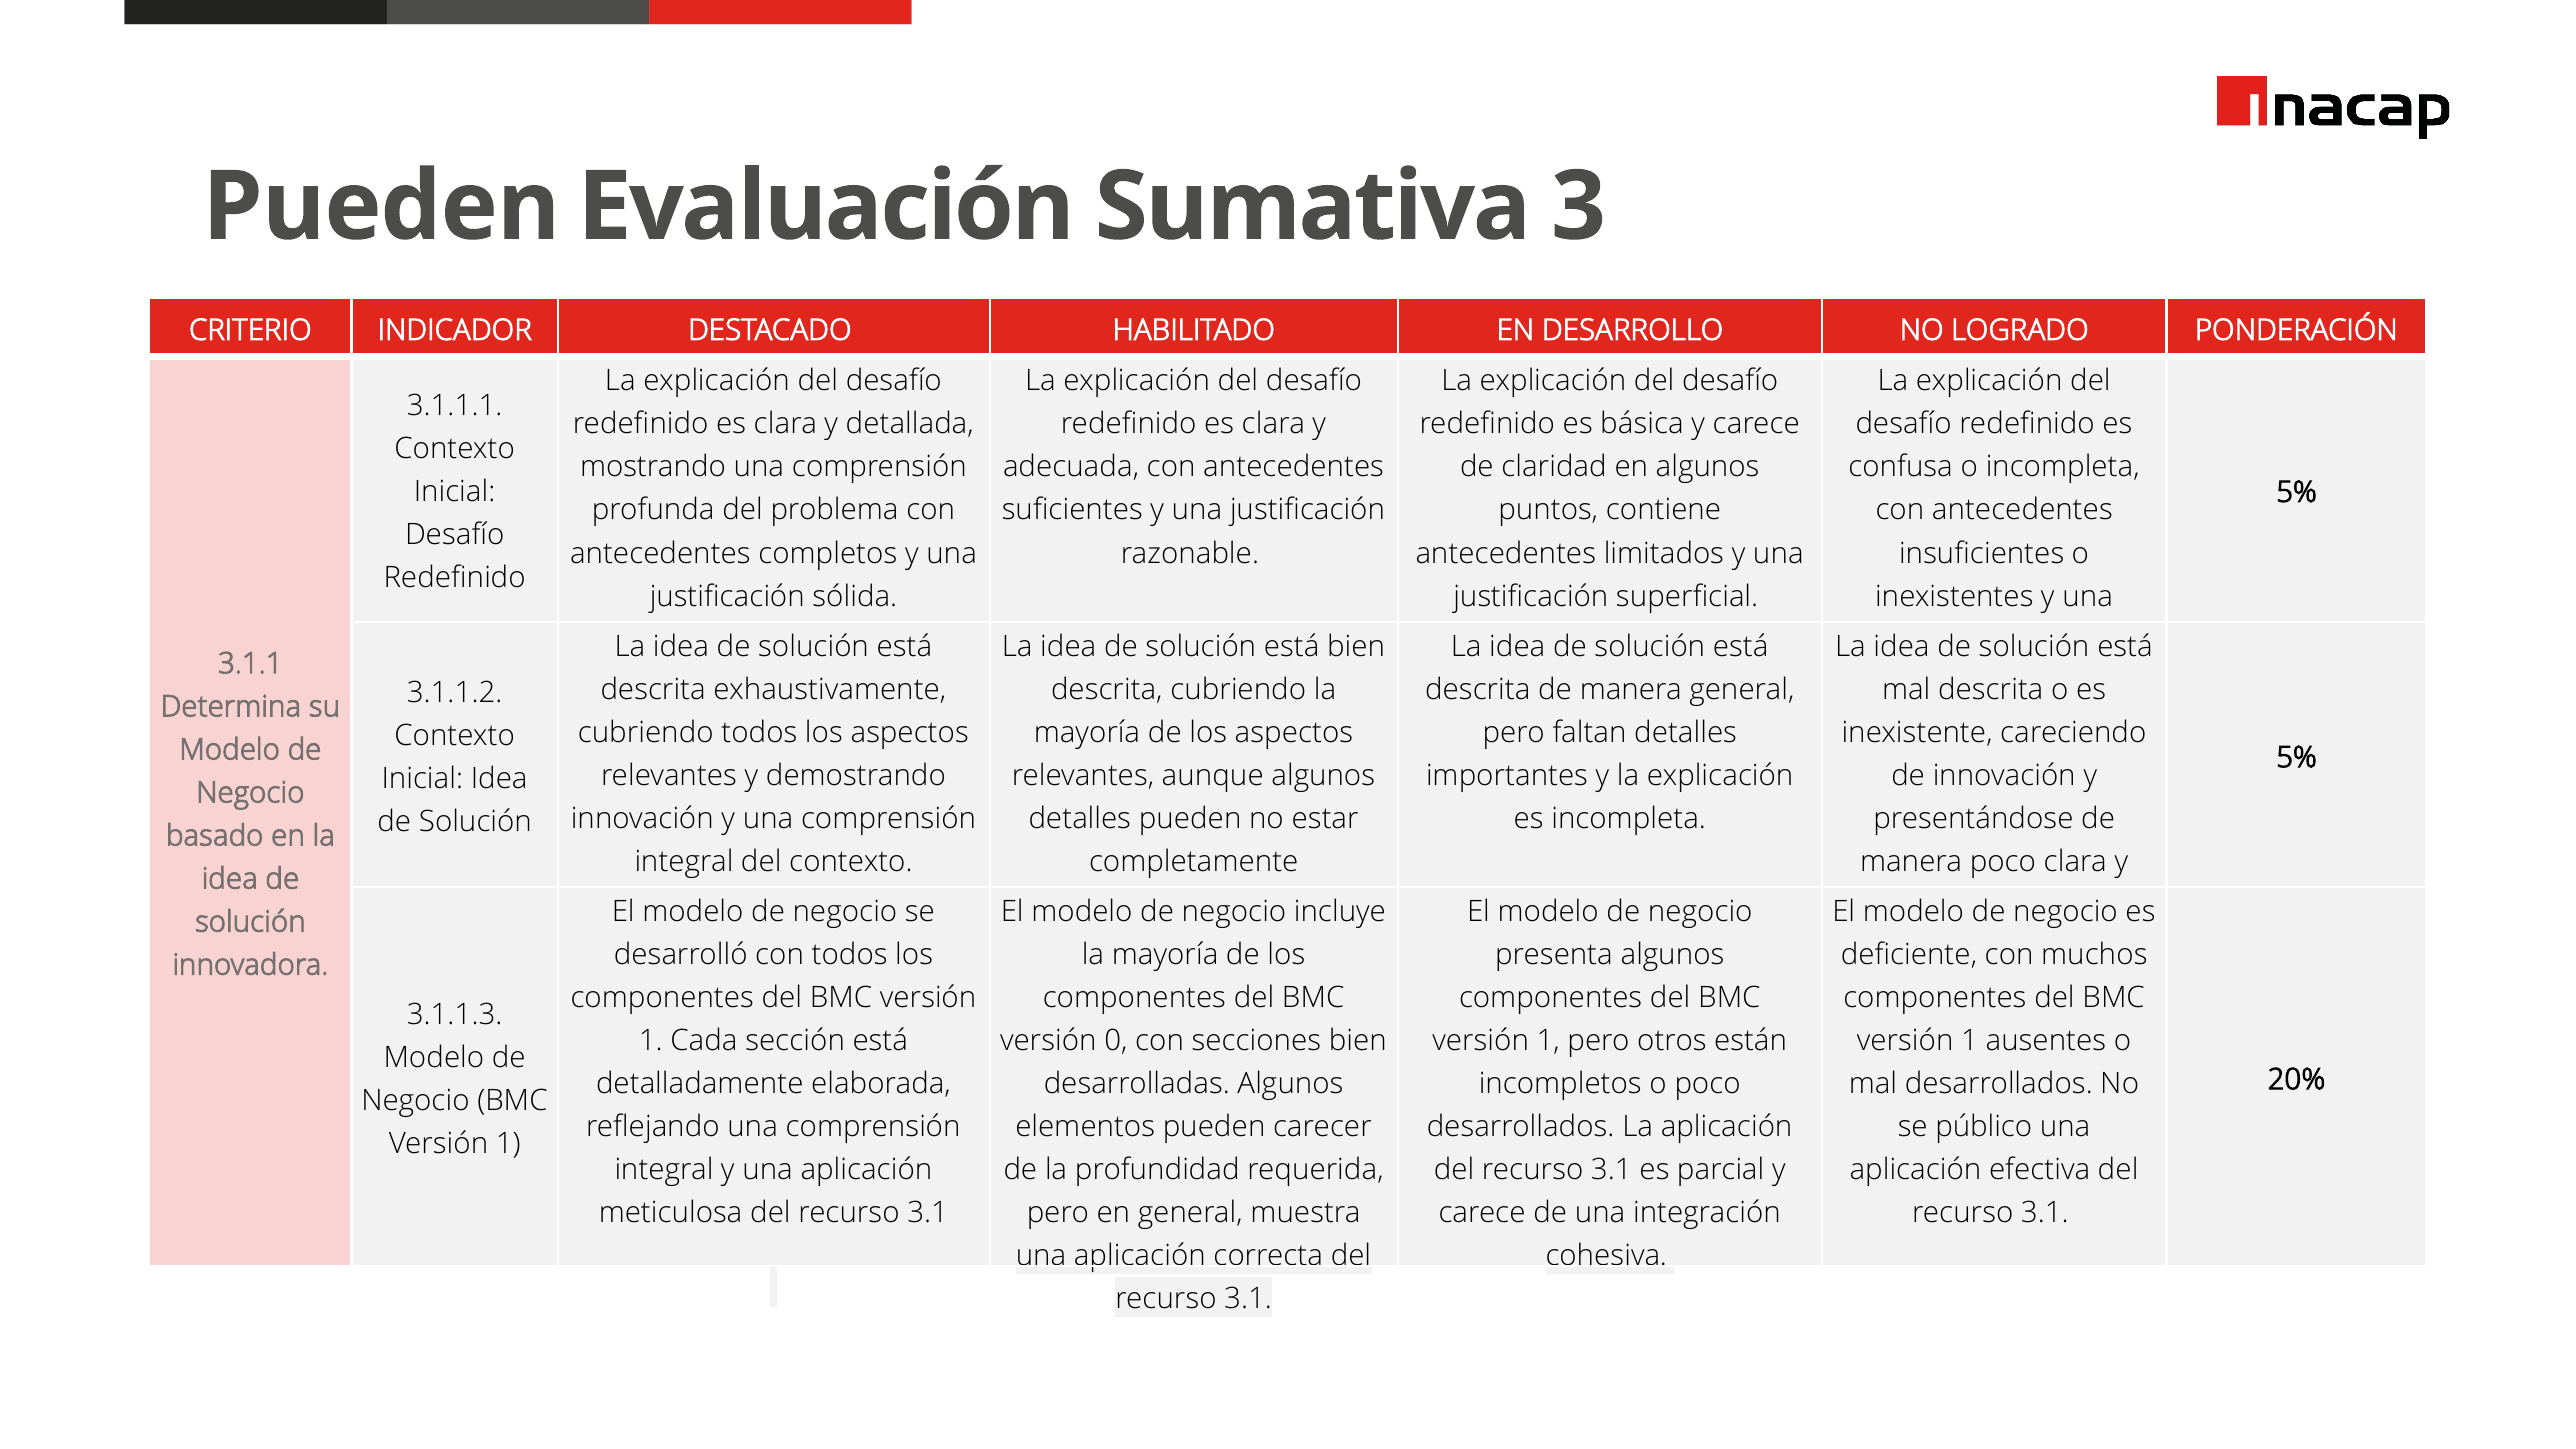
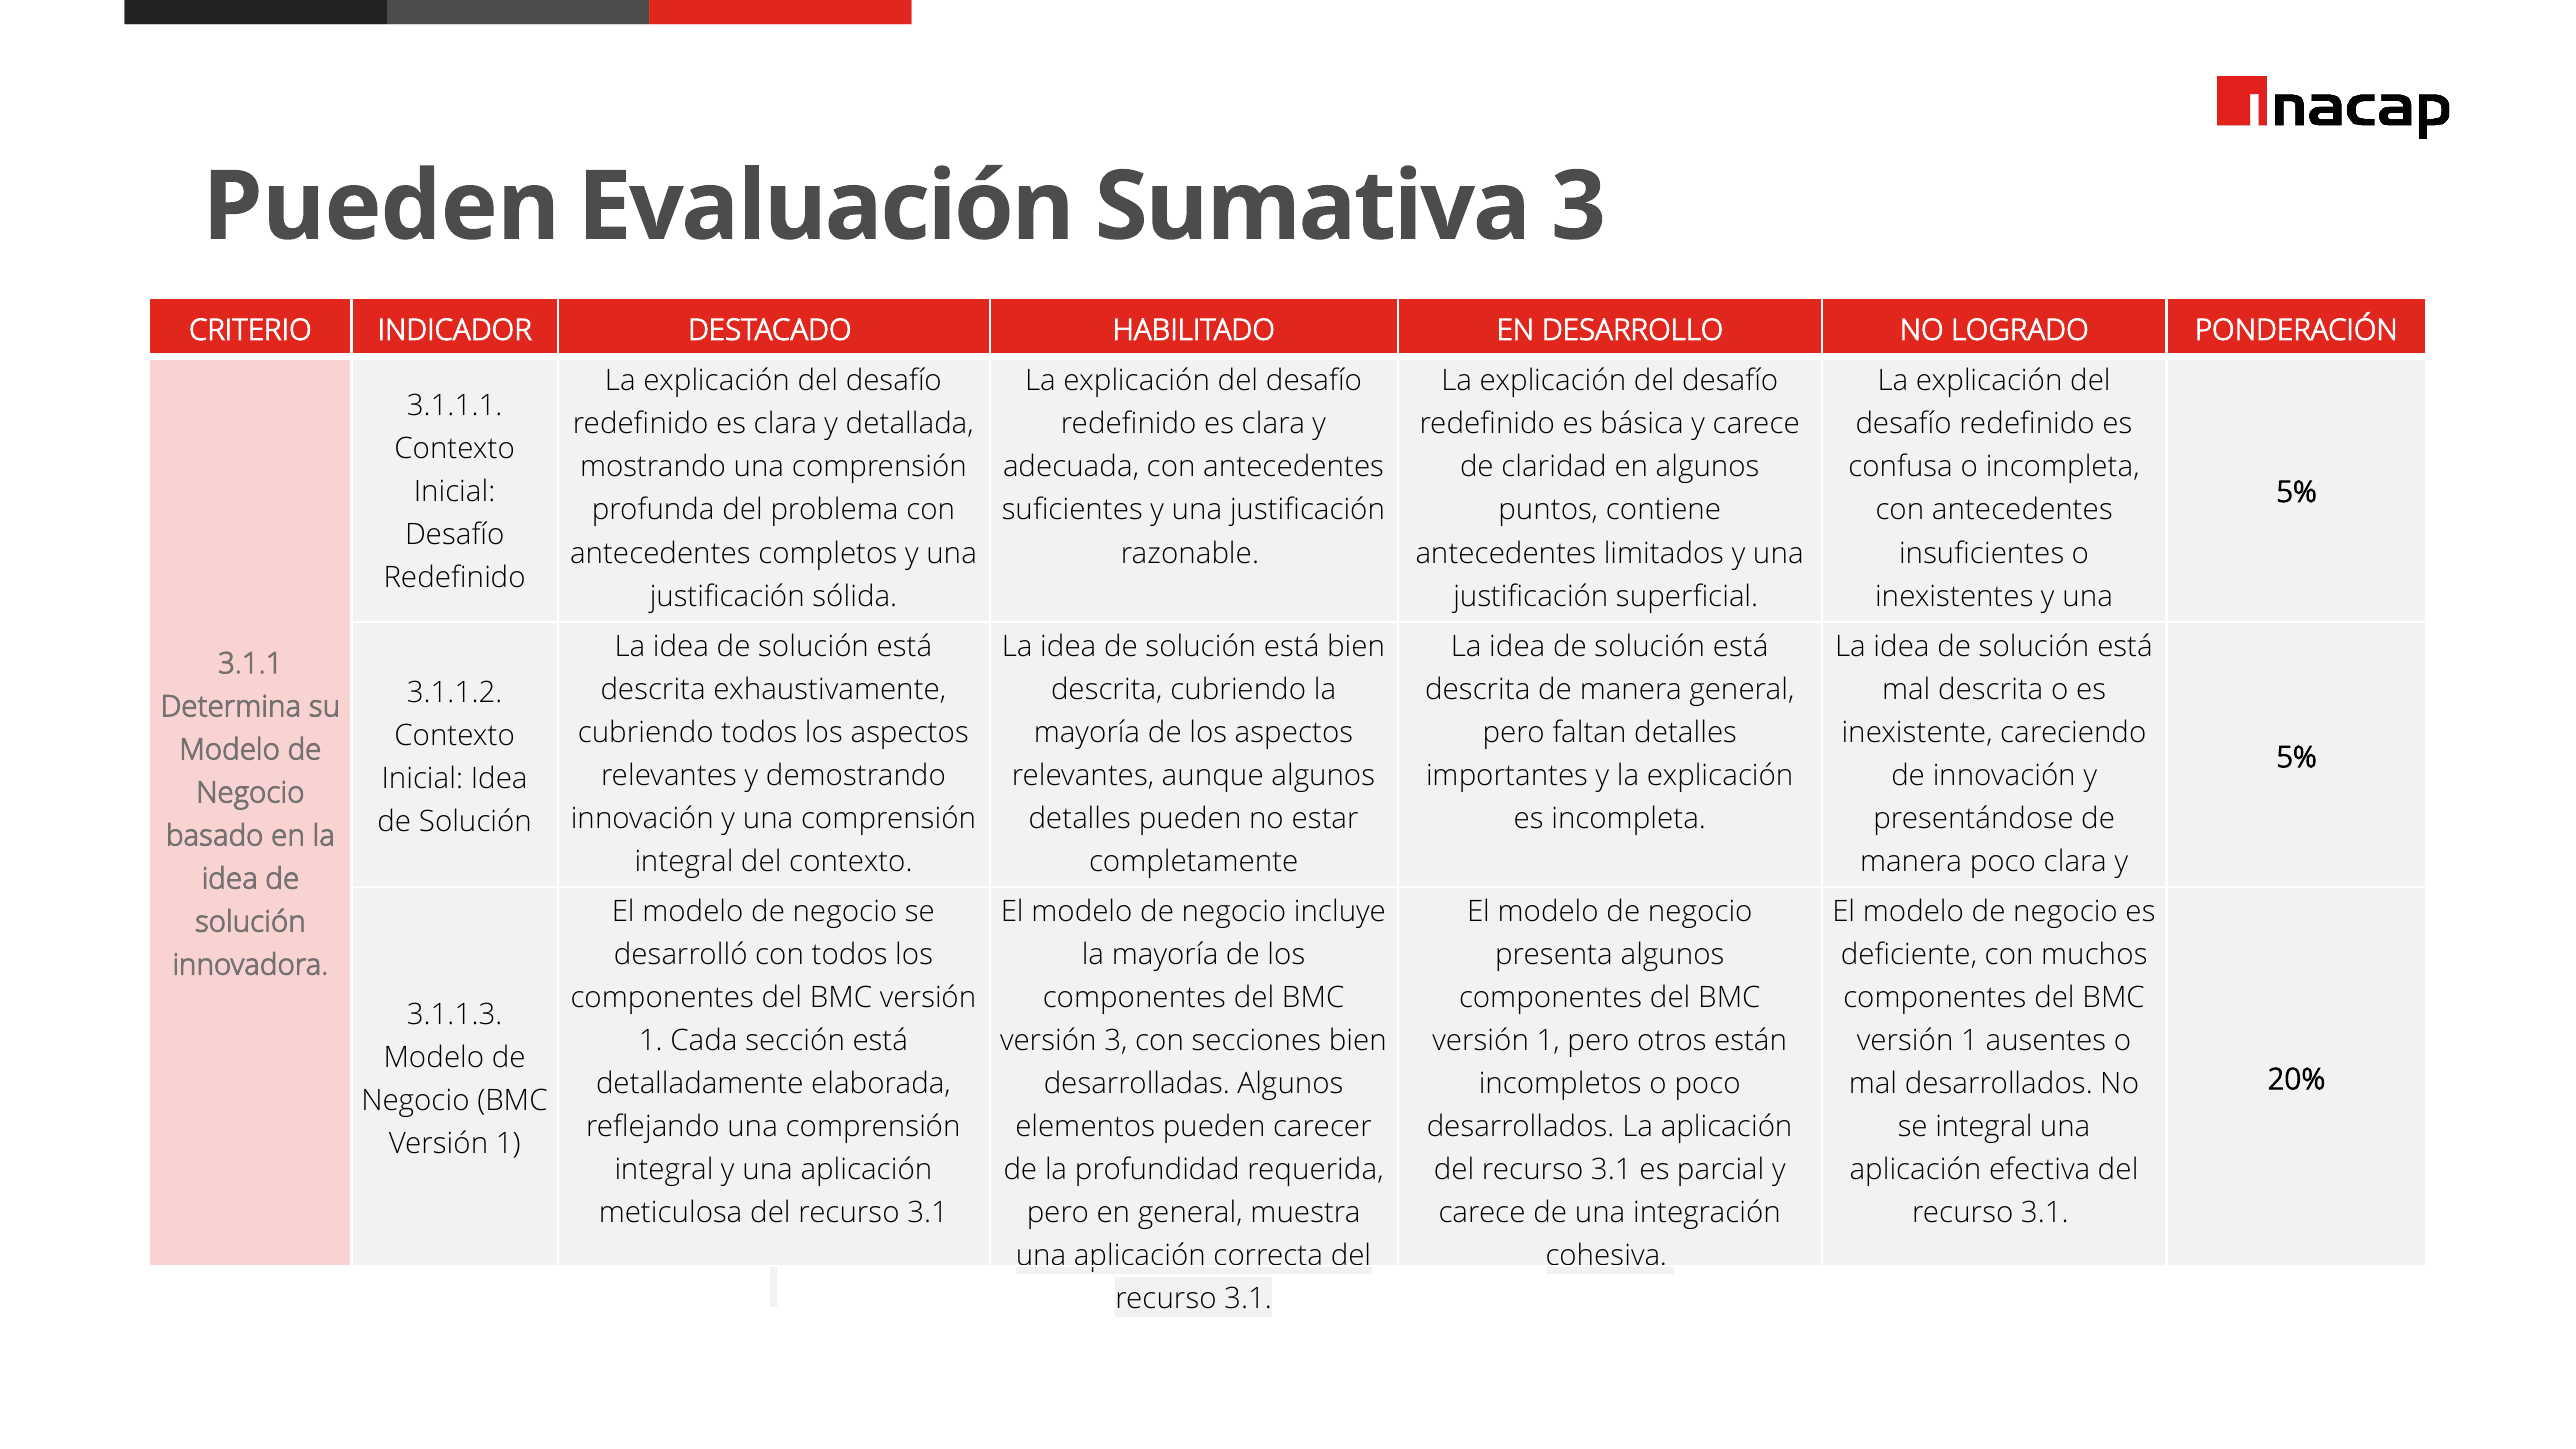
versión 0: 0 -> 3 (1116, 1041)
se público: público -> integral (1984, 1127)
